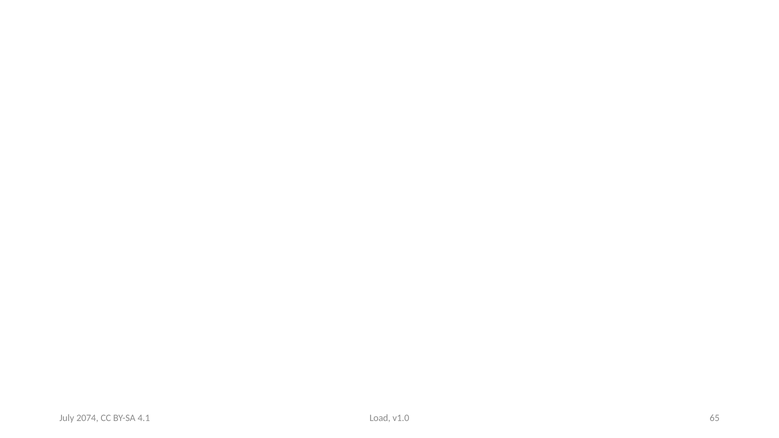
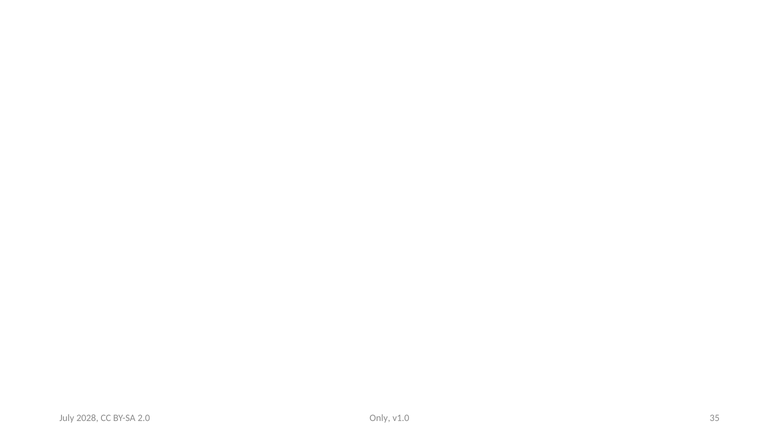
Load: Load -> Only (380, 418)
65: 65 -> 35 (715, 418)
2074: 2074 -> 2028 (87, 418)
4.1: 4.1 -> 2.0 (144, 418)
